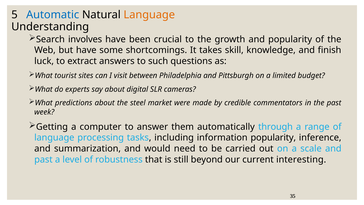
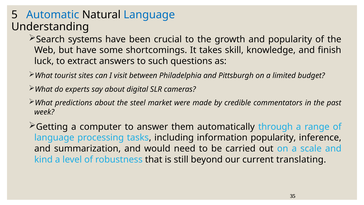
Language colour: orange -> blue (149, 15)
involves: involves -> systems (85, 39)
past: past -> kind (43, 159)
interesting: interesting -> translating (301, 159)
